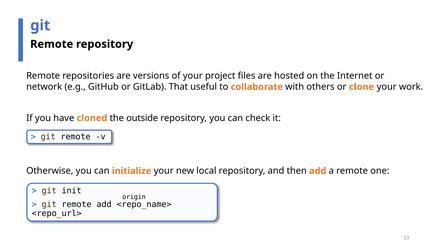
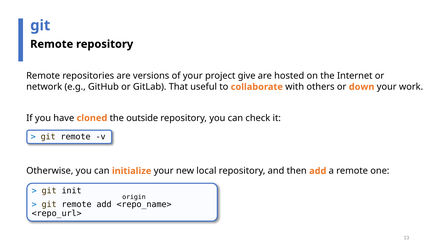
files: files -> give (247, 76)
clone: clone -> down (362, 87)
